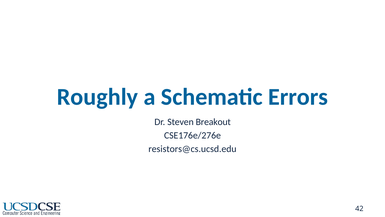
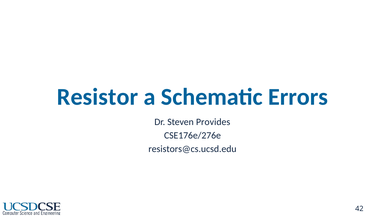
Roughly: Roughly -> Resistor (97, 97)
Breakout: Breakout -> Provides (213, 122)
